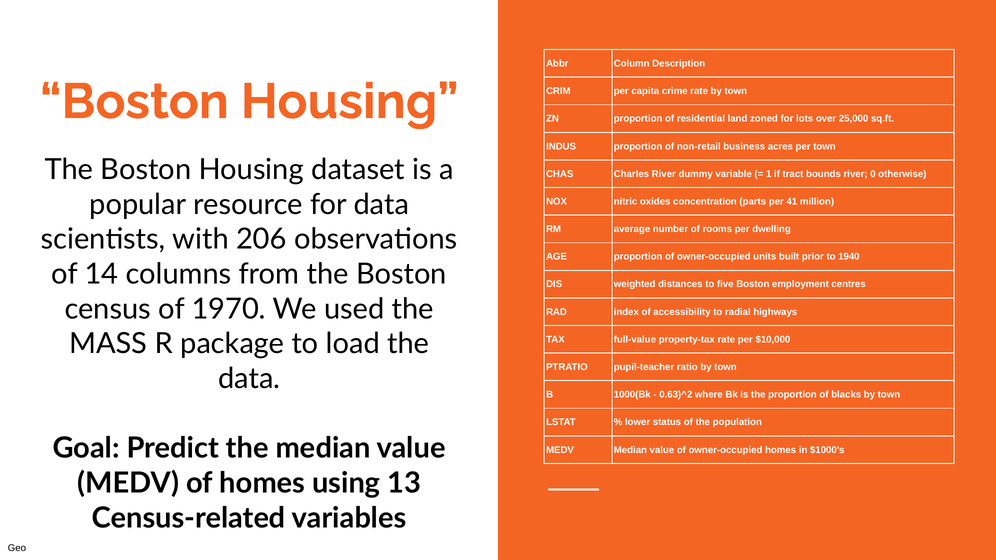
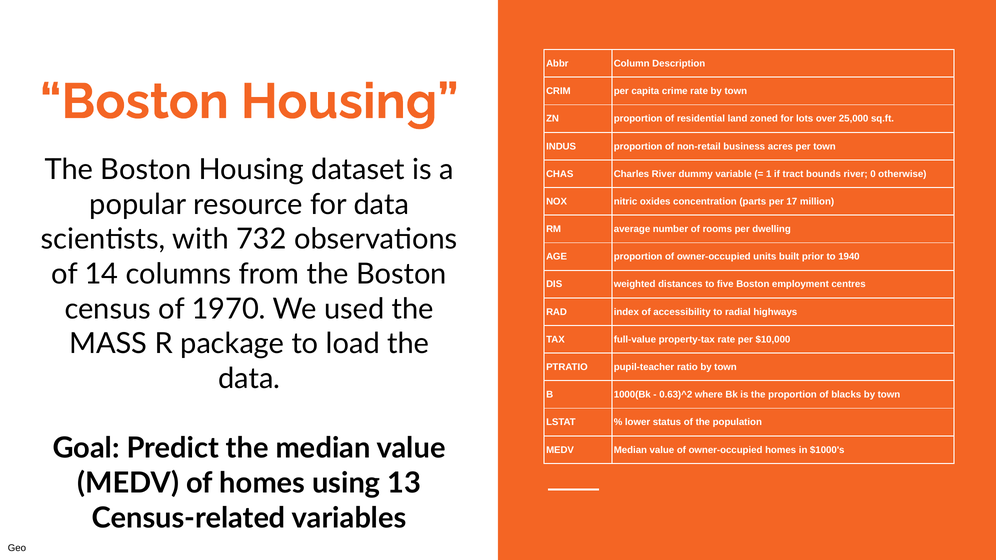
41: 41 -> 17 (792, 202)
206: 206 -> 732 (261, 239)
